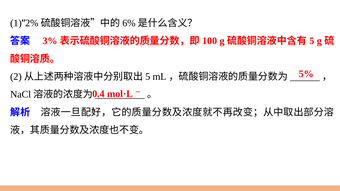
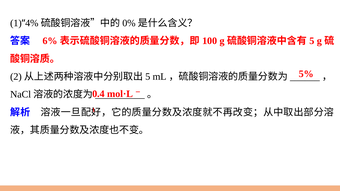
2%: 2% -> 4% (32, 23)
6%: 6% -> 0% (129, 23)
3%: 3% -> 6% (50, 41)
